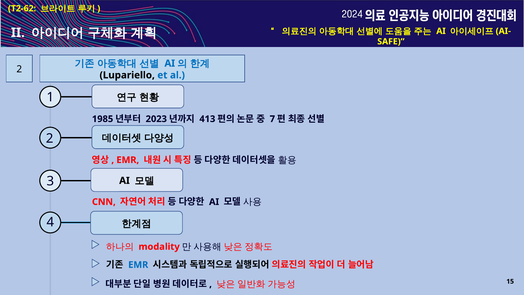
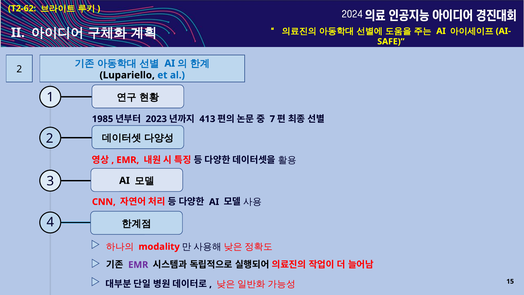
EMR colour: blue -> purple (138, 265)
